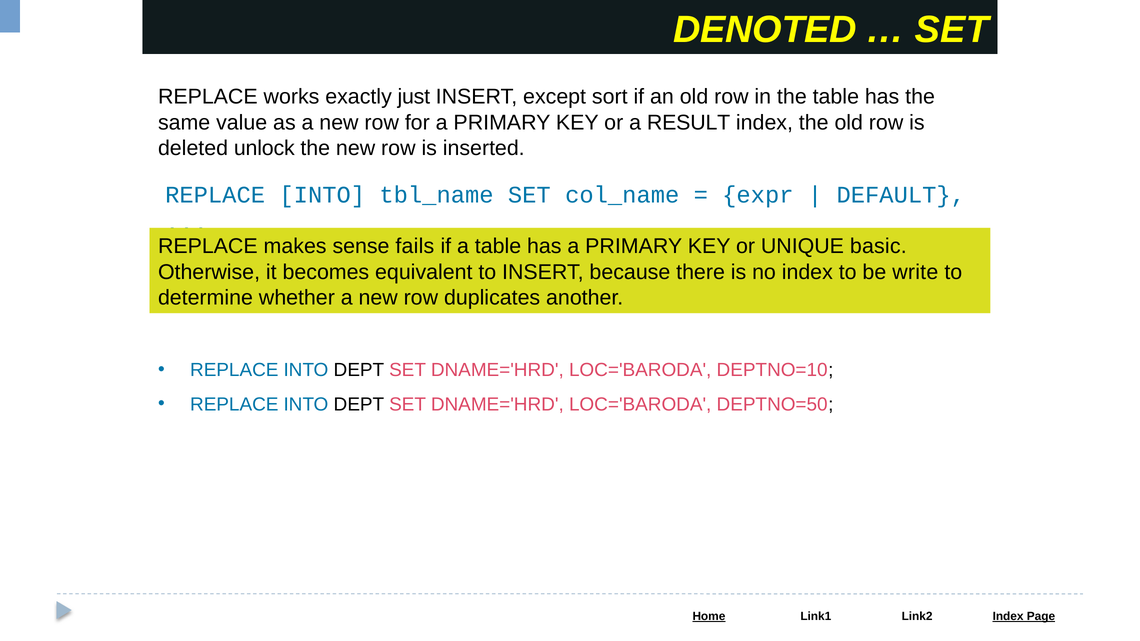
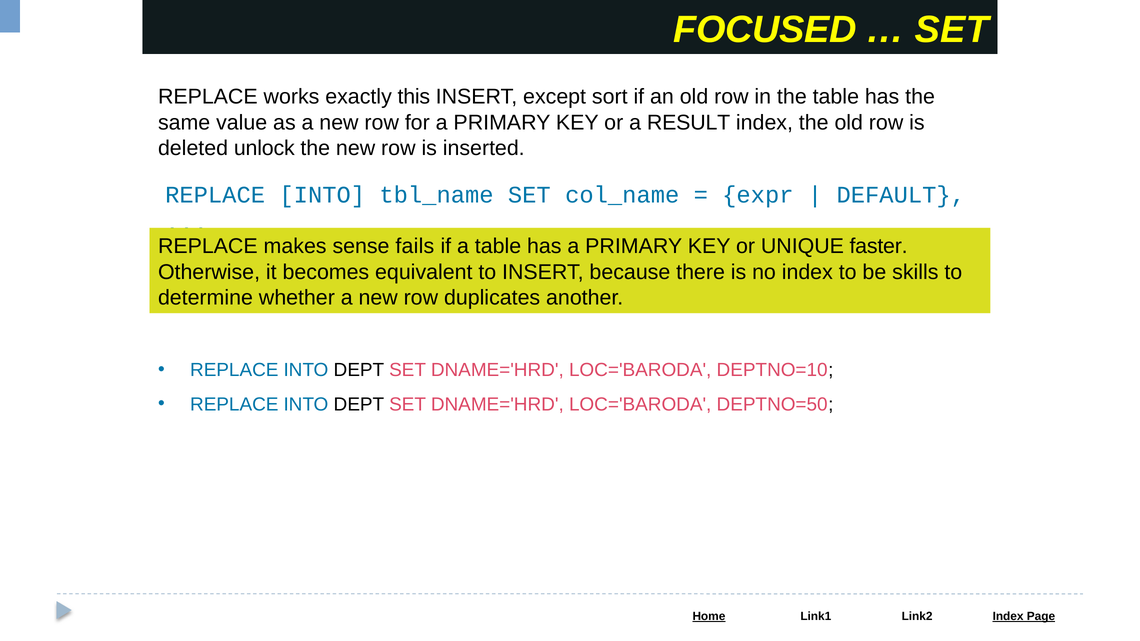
DENOTED: DENOTED -> FOCUSED (765, 30)
just: just -> this (414, 97)
basic: basic -> faster (879, 246)
write: write -> skills (915, 272)
